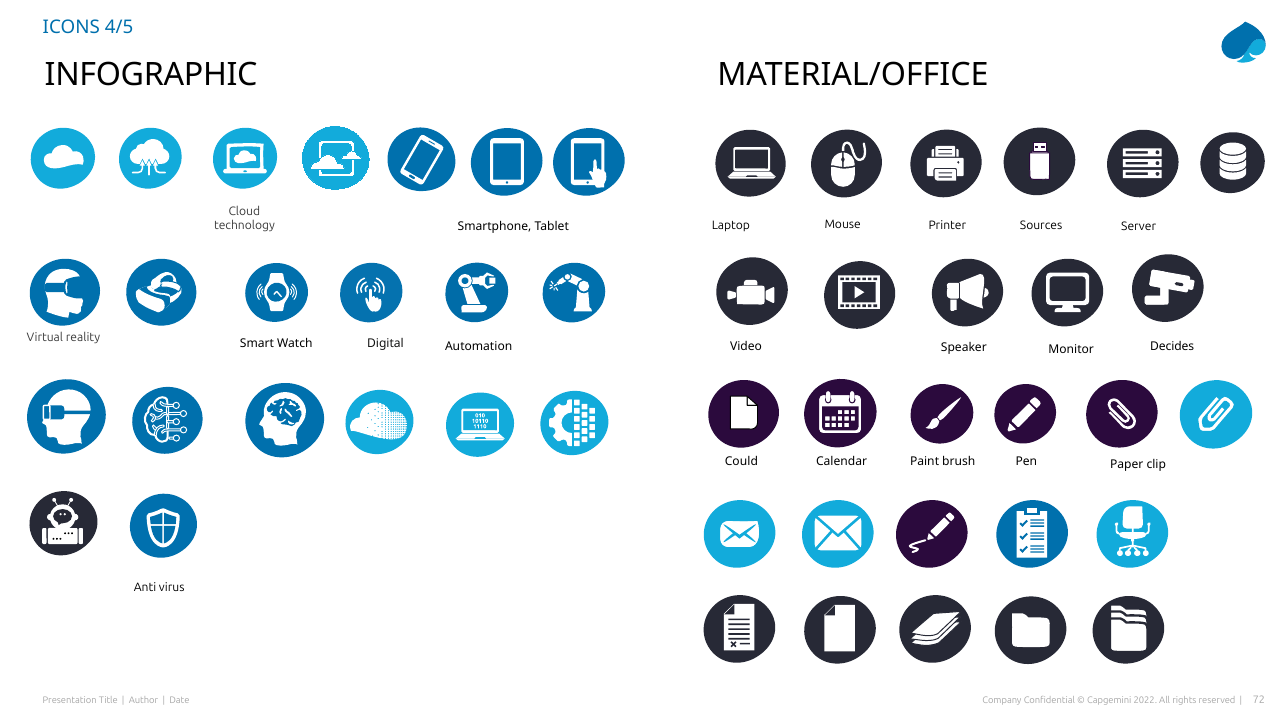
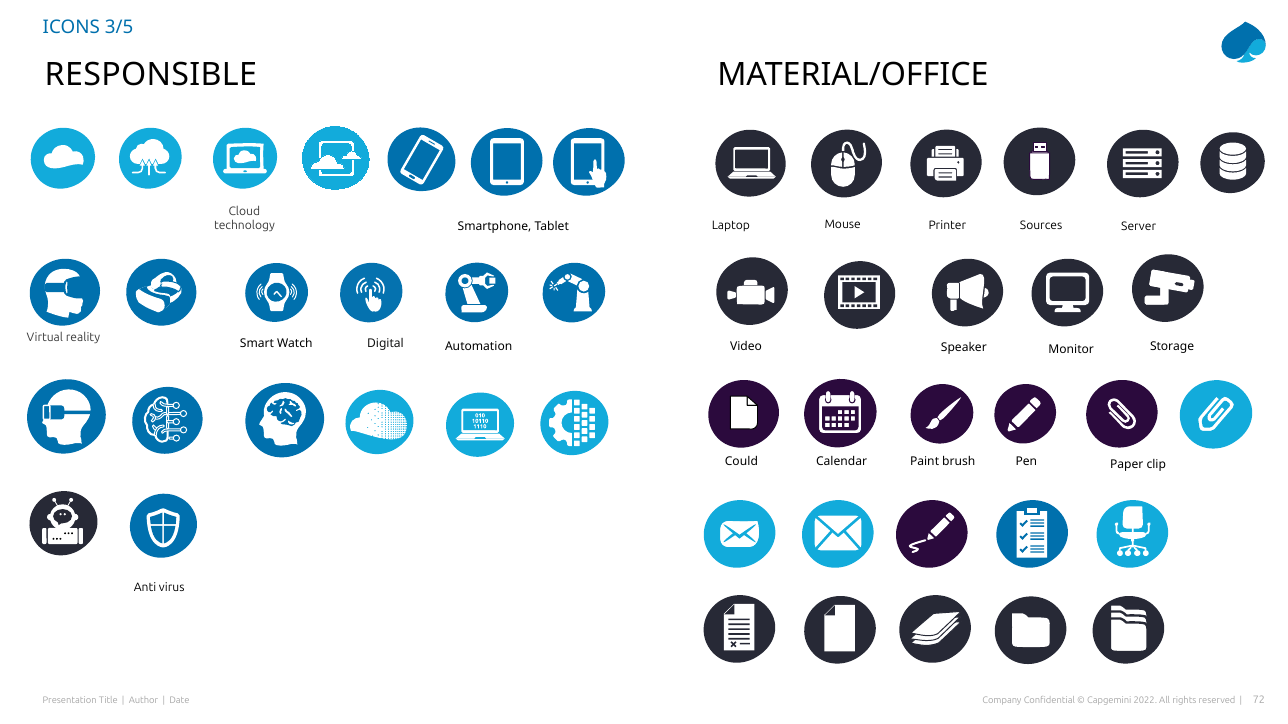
4/5: 4/5 -> 3/5 (119, 28)
INFOGRAPHIC: INFOGRAPHIC -> RESPONSIBLE (151, 75)
Decides: Decides -> Storage (1172, 347)
